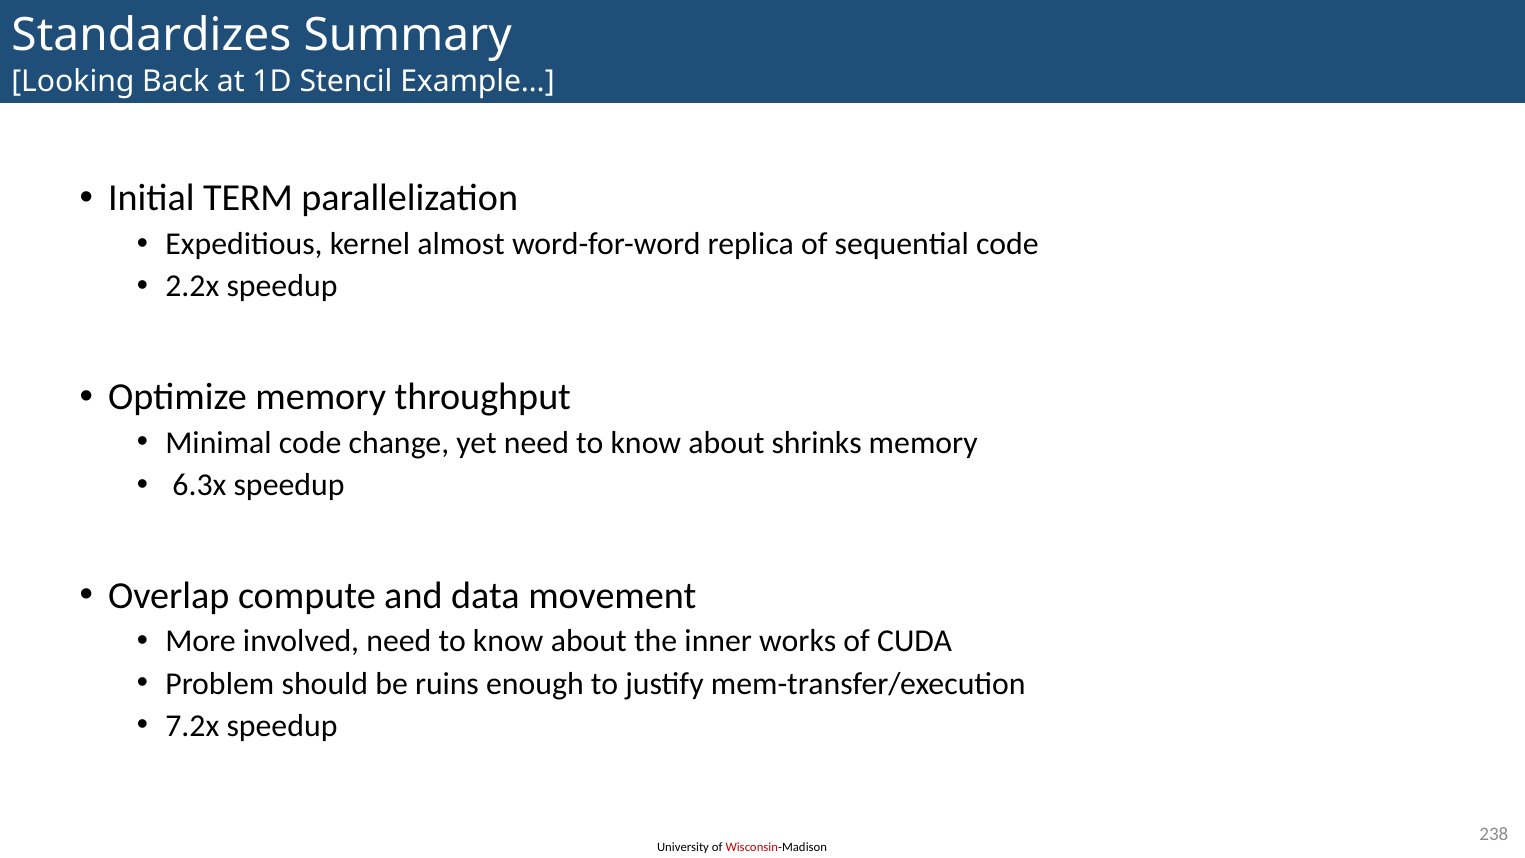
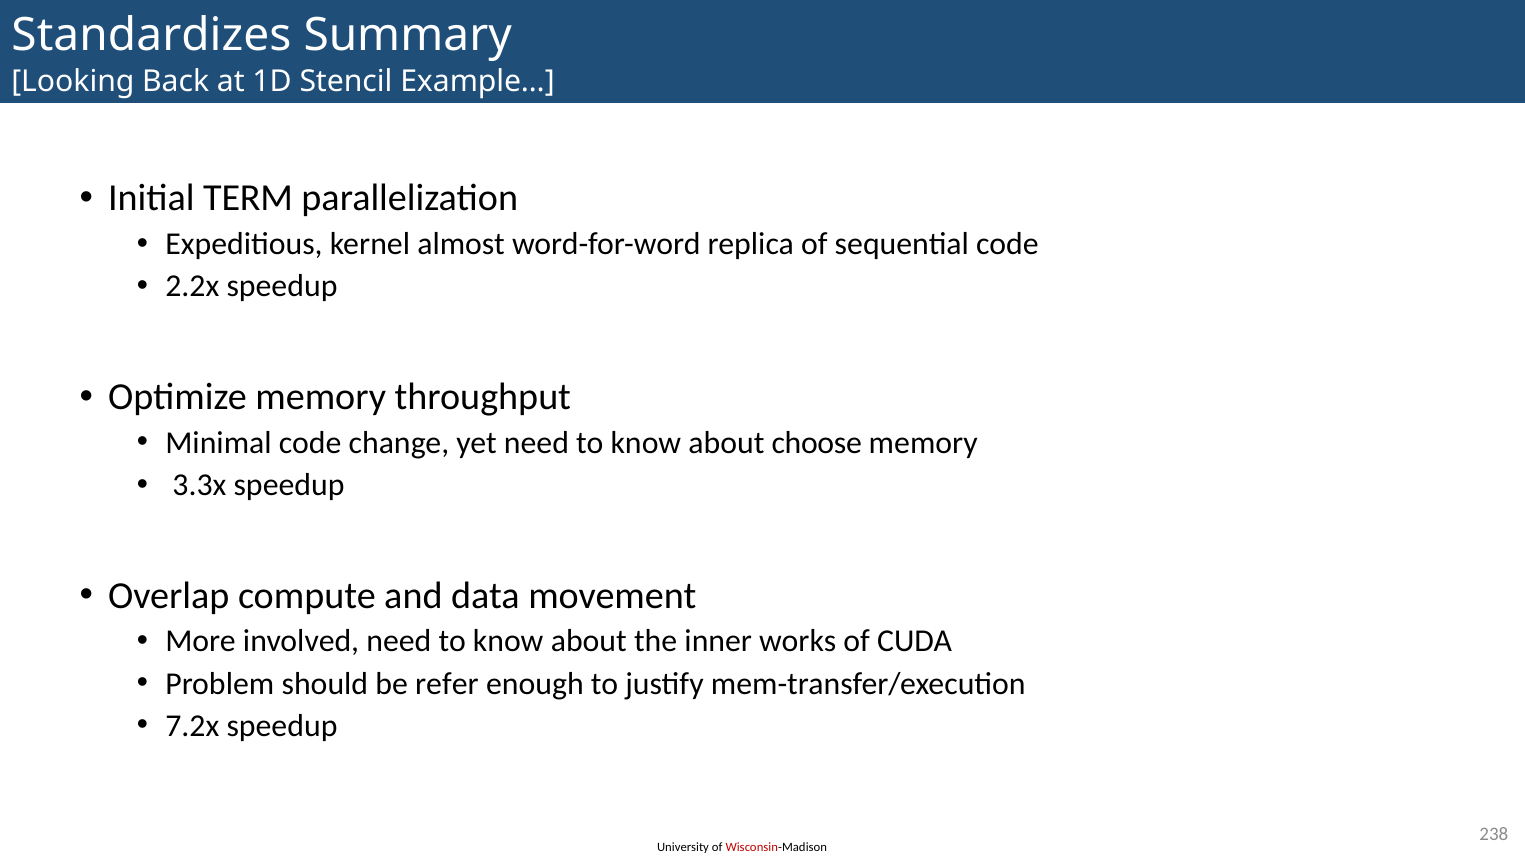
shrinks: shrinks -> choose (817, 443)
6.3x: 6.3x -> 3.3x (199, 485)
ruins: ruins -> refer (447, 683)
